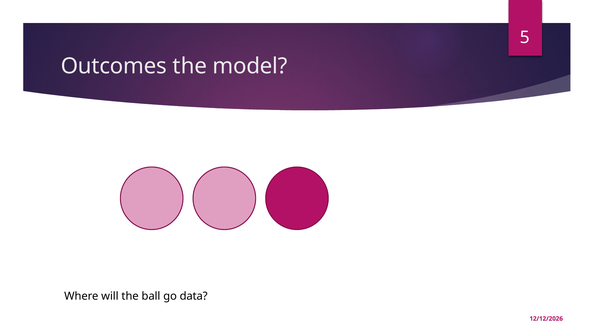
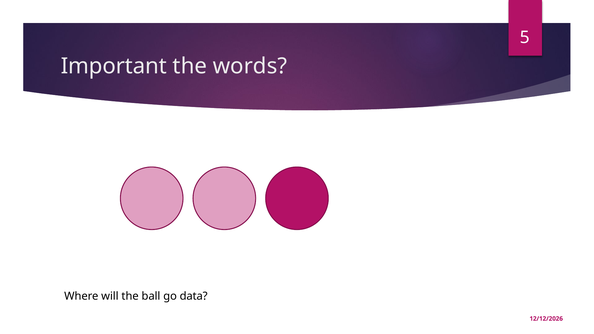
Outcomes: Outcomes -> Important (114, 66)
model: model -> words (250, 66)
